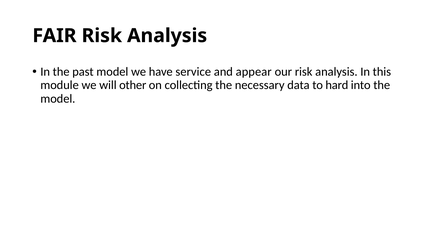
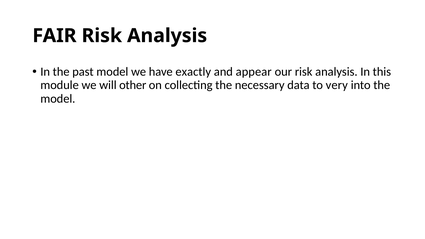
service: service -> exactly (193, 72)
hard: hard -> very (337, 85)
